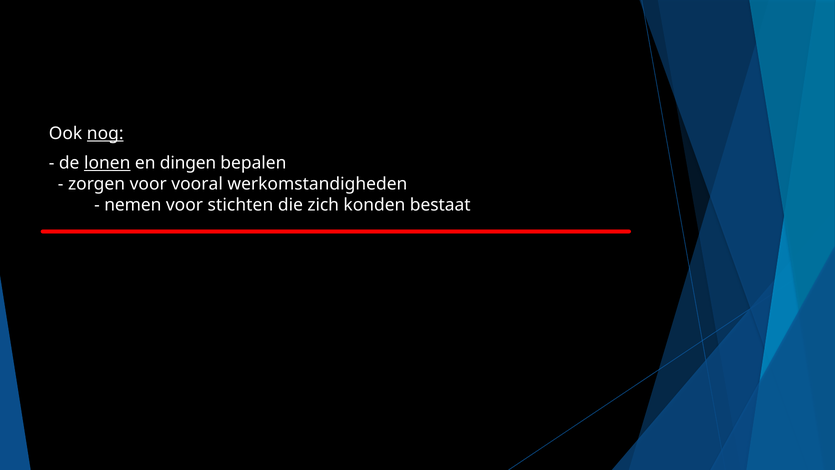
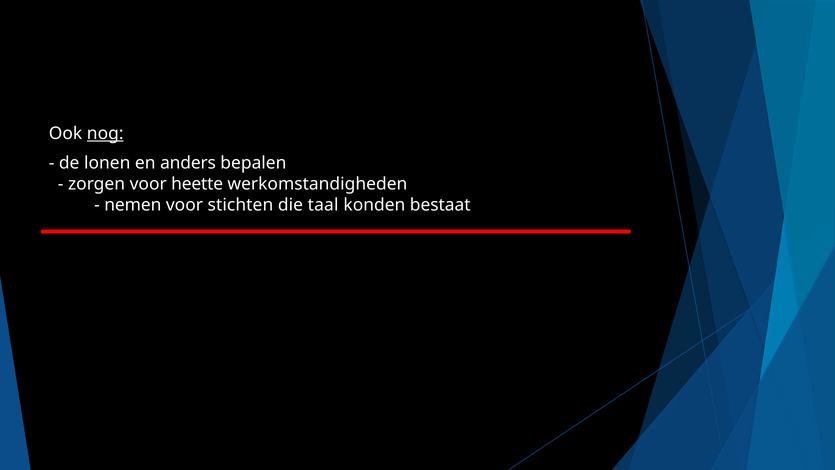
lonen underline: present -> none (107, 163)
dingen: dingen -> anders (188, 163)
vooral: vooral -> heette (197, 184)
zich: zich -> taal (323, 205)
